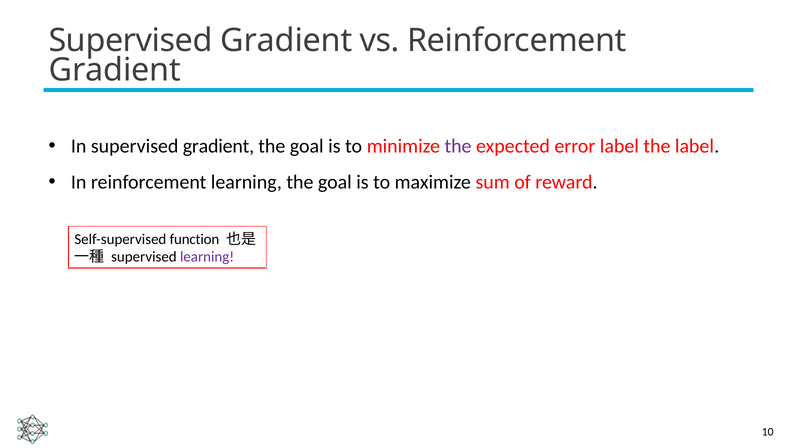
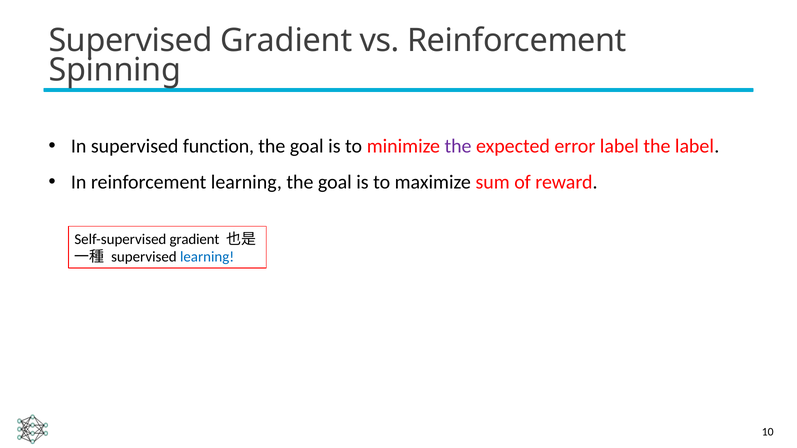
Gradient: Gradient -> Spinning (115, 70)
In supervised gradient: gradient -> function (218, 146)
Self-supervised function: function -> gradient (194, 239)
learning colour: purple -> blue (207, 257)
